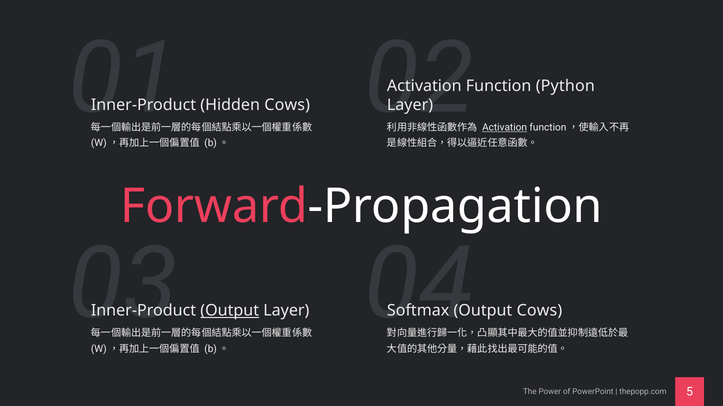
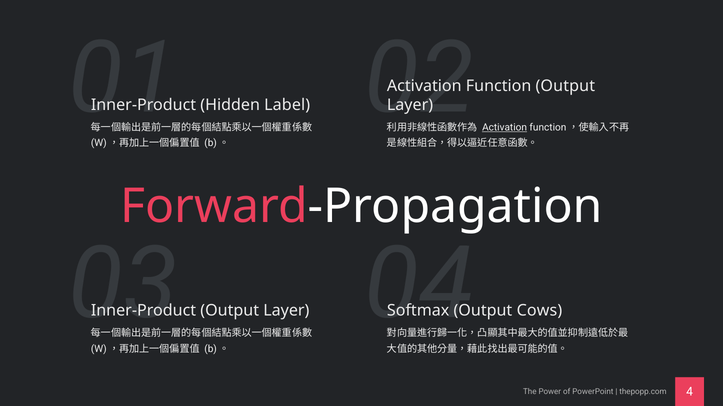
Function Python: Python -> Output (565, 86)
Hidden Cows: Cows -> Label (287, 105)
Output underline: present -> none (230, 311)
5: 5 -> 4 (690, 393)
